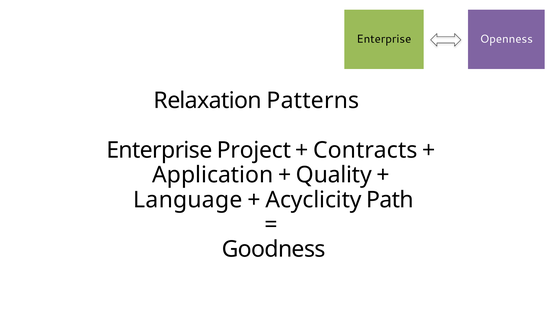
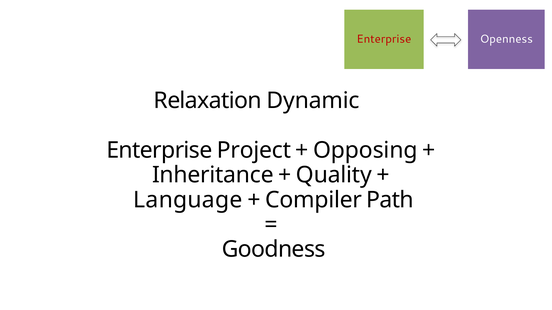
Enterprise colour: black -> red (384, 39)
Patterns: Patterns -> Dynamic (313, 101)
Contracts: Contracts -> Opposing (365, 150)
Application: Application -> Inheritance (213, 175)
Acyclicity: Acyclicity -> Compiler (314, 200)
